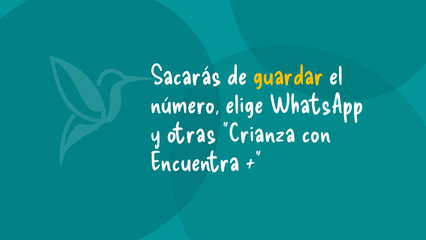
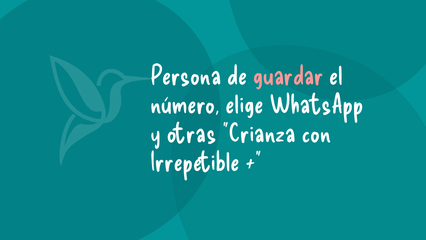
Sacarás: Sacarás -> Persona (186, 76)
guardar colour: yellow -> pink (288, 76)
Encuentra: Encuentra -> Irrepetible (195, 162)
